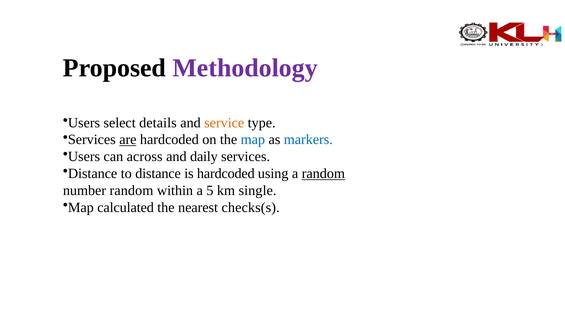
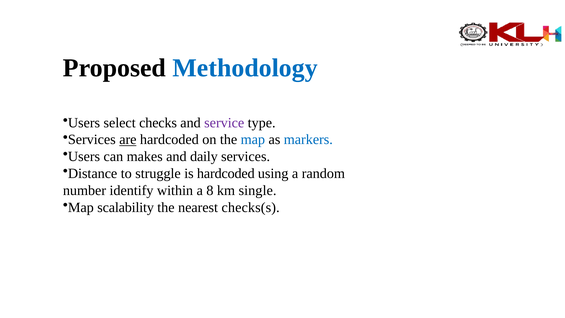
Methodology colour: purple -> blue (245, 68)
details: details -> checks (158, 123)
service colour: orange -> purple (224, 123)
across: across -> makes (145, 157)
to distance: distance -> struggle (158, 173)
random underline: present -> none (323, 173)
number random: random -> identify (132, 190)
5: 5 -> 8 (210, 190)
calculated: calculated -> scalability (126, 207)
